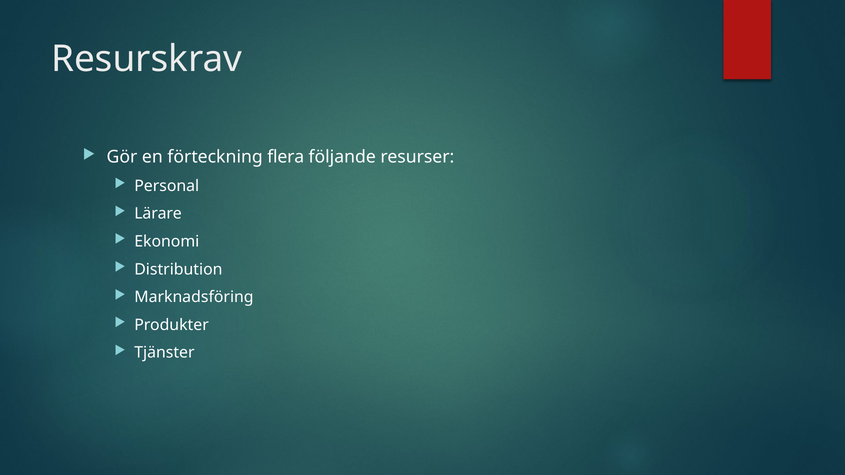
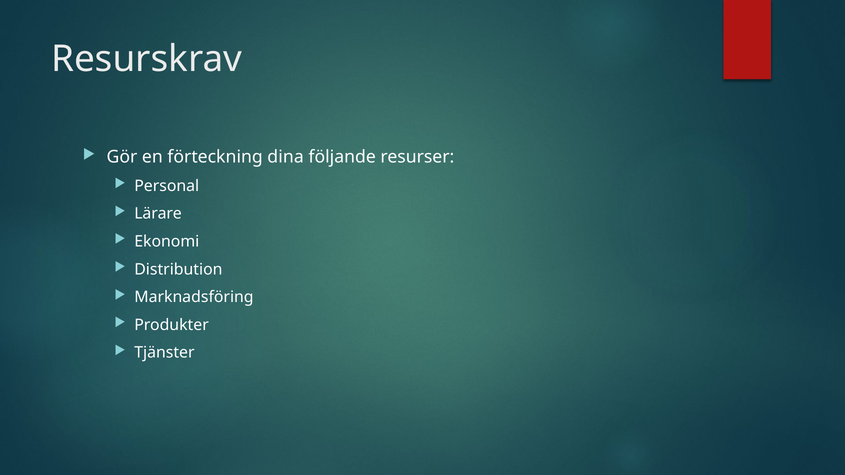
flera: flera -> dina (286, 157)
